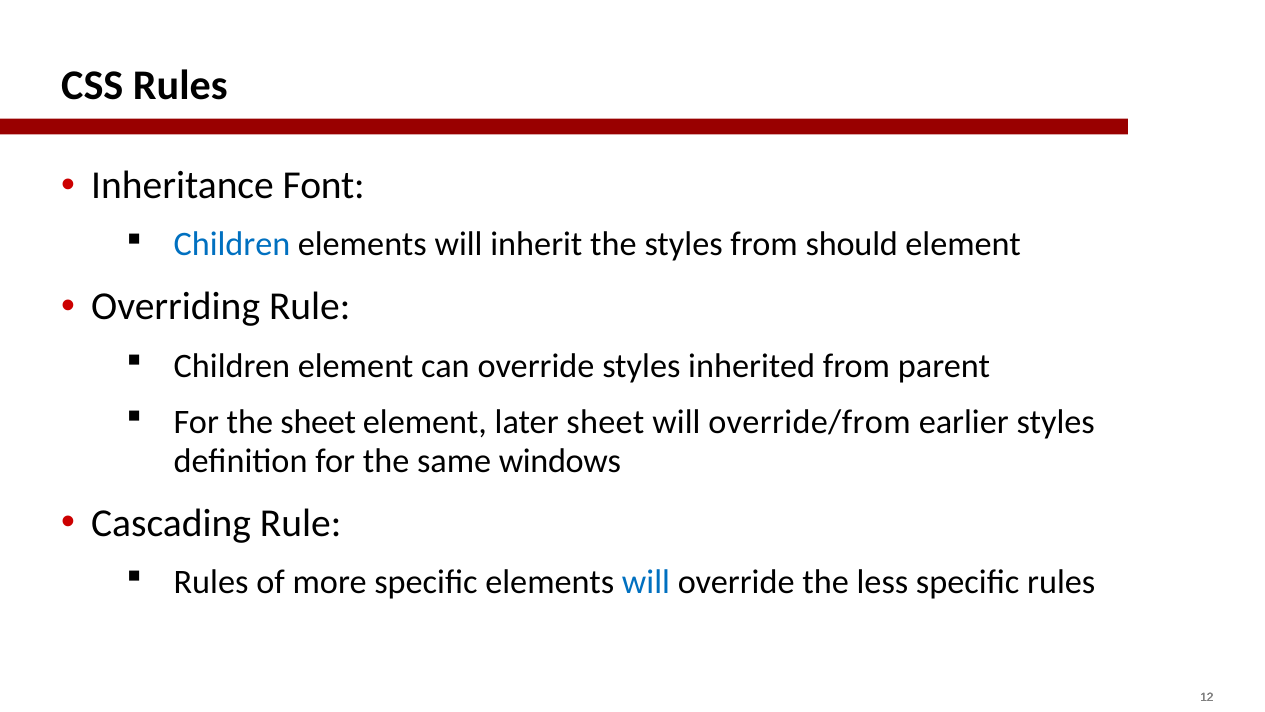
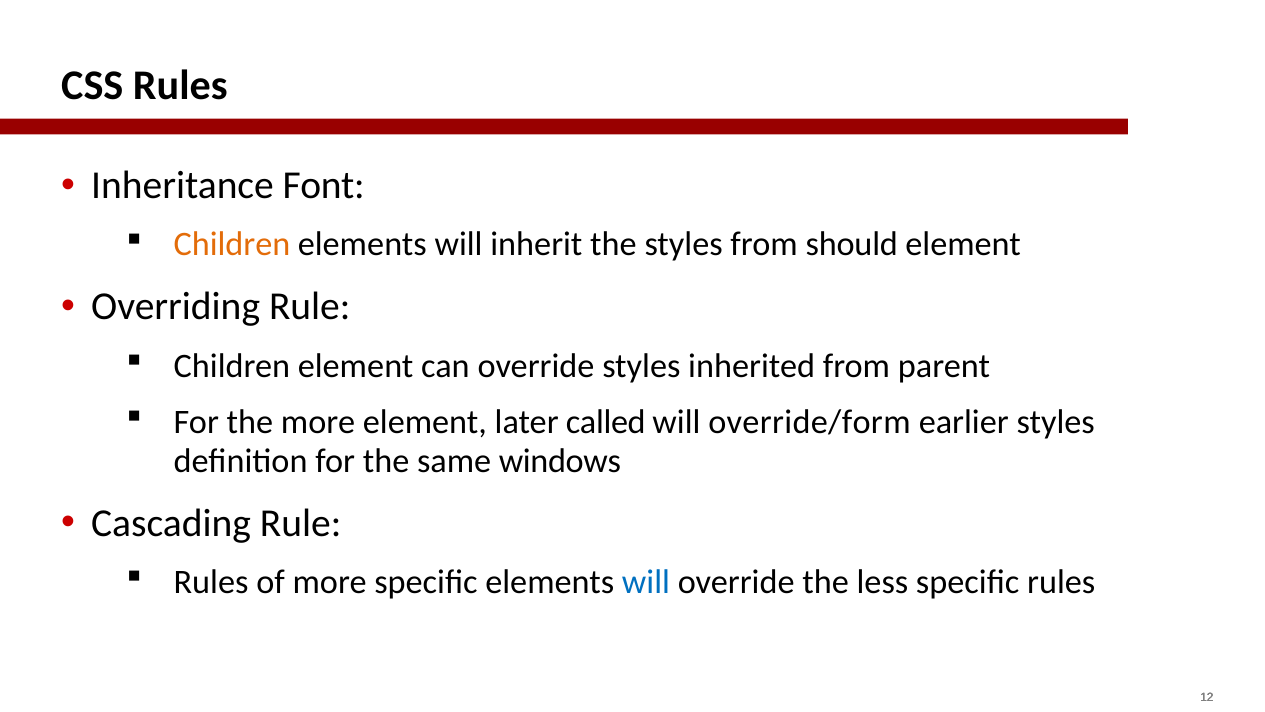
Children colour: blue -> orange (232, 245)
the sheet: sheet -> more (318, 422)
later sheet: sheet -> called (606, 422)
override/from: override/from -> override/form (809, 422)
